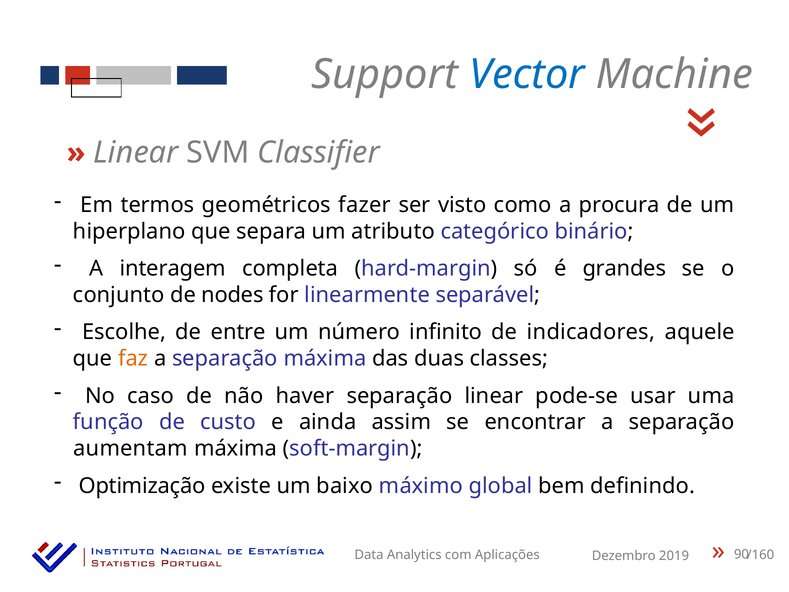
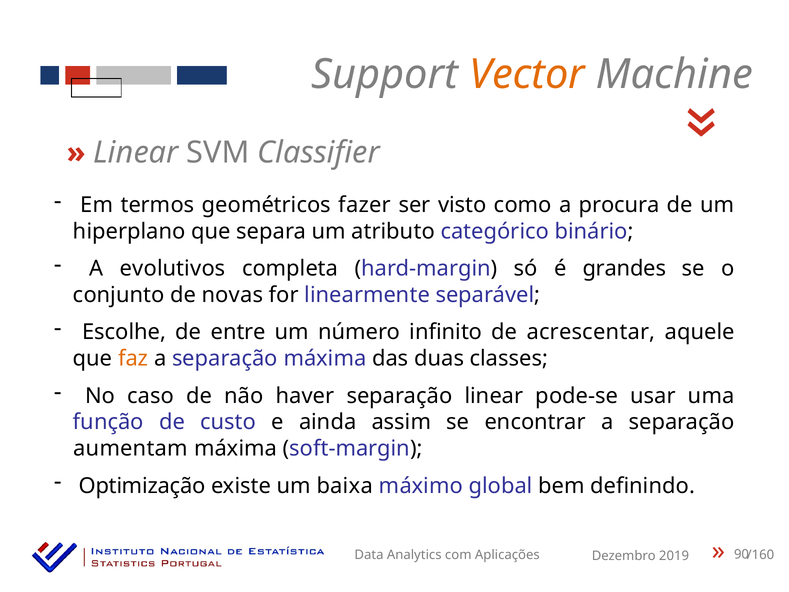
Vector colour: blue -> orange (527, 75)
interagem: interagem -> evolutivos (173, 269)
nodes: nodes -> novas (232, 295)
indicadores: indicadores -> acrescentar (591, 332)
baixo: baixo -> baixa (345, 486)
